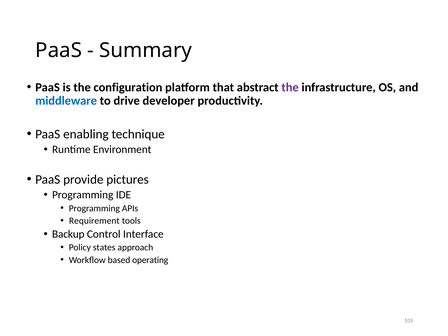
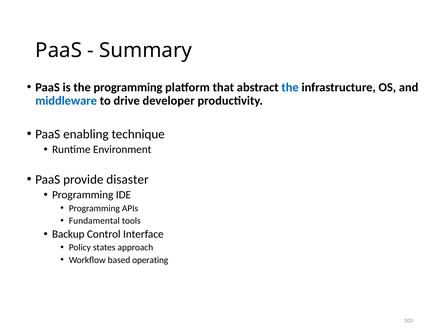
the configuration: configuration -> programming (128, 87)
the colour: purple -> blue (290, 87)
pictures: pictures -> disaster (128, 179)
Requirement: Requirement -> Fundamental (94, 221)
